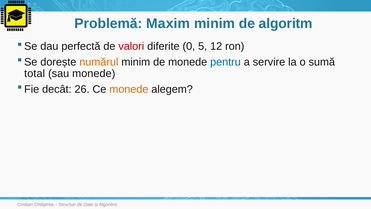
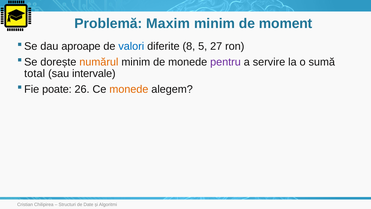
algoritm: algoritm -> moment (286, 24)
perfectă: perfectă -> aproape (81, 46)
valori colour: red -> blue (131, 46)
0: 0 -> 8 (189, 46)
12: 12 -> 27 (216, 46)
pentru colour: blue -> purple (225, 62)
sau monede: monede -> intervale (94, 74)
decât: decât -> poate (57, 89)
